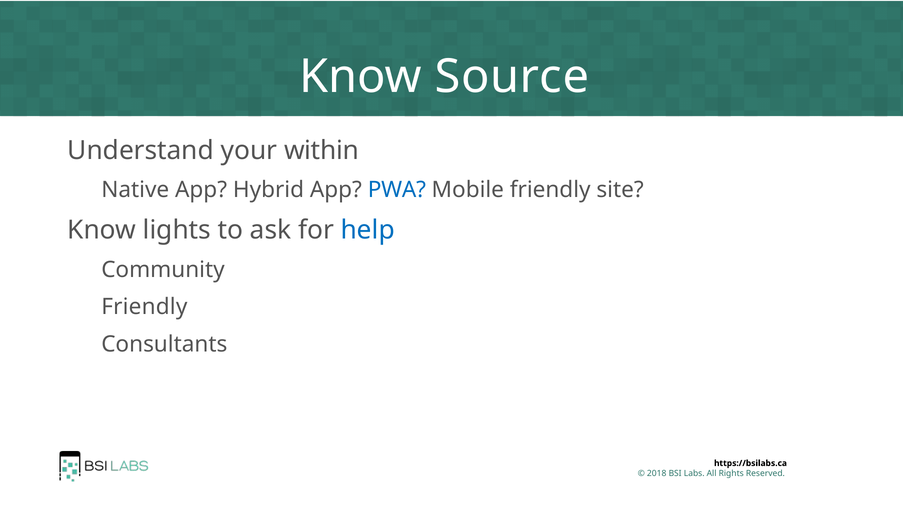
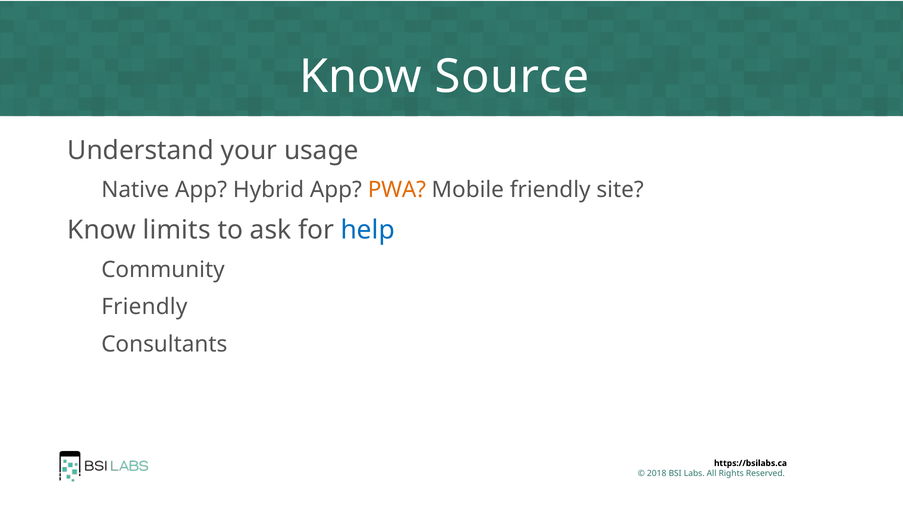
within: within -> usage (321, 150)
PWA colour: blue -> orange (397, 190)
lights: lights -> limits (177, 230)
